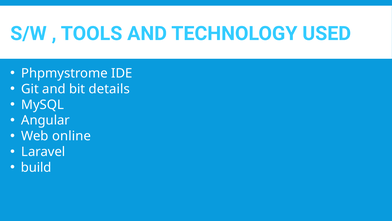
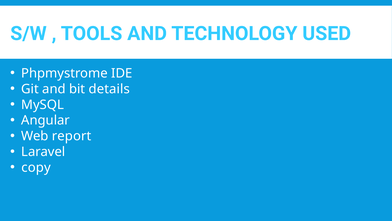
online: online -> report (72, 136)
build: build -> copy (36, 167)
